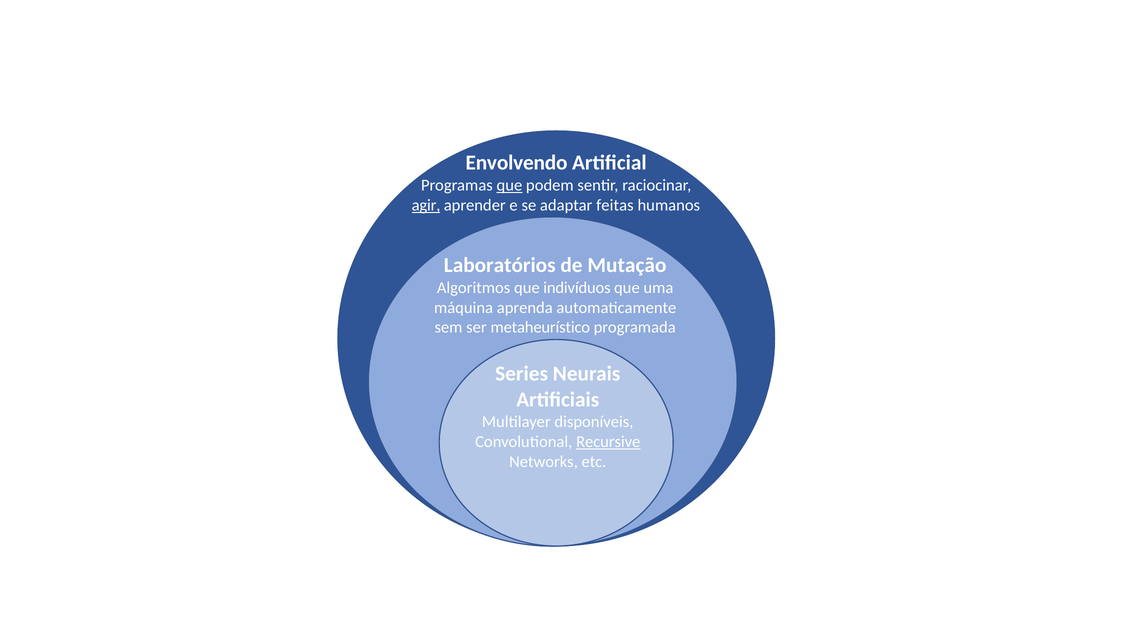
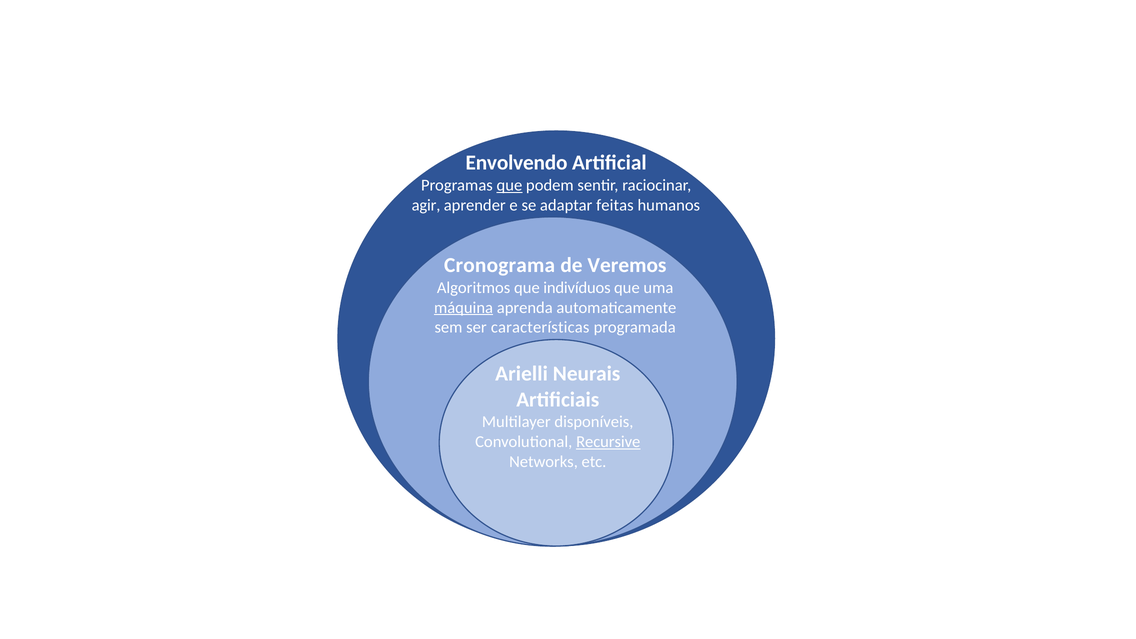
agir underline: present -> none (426, 205)
Laboratórios: Laboratórios -> Cronograma (500, 265)
Mutação: Mutação -> Veremos (627, 265)
máquina underline: none -> present (464, 308)
metaheurístico: metaheurístico -> características (540, 327)
Series: Series -> Arielli (522, 374)
